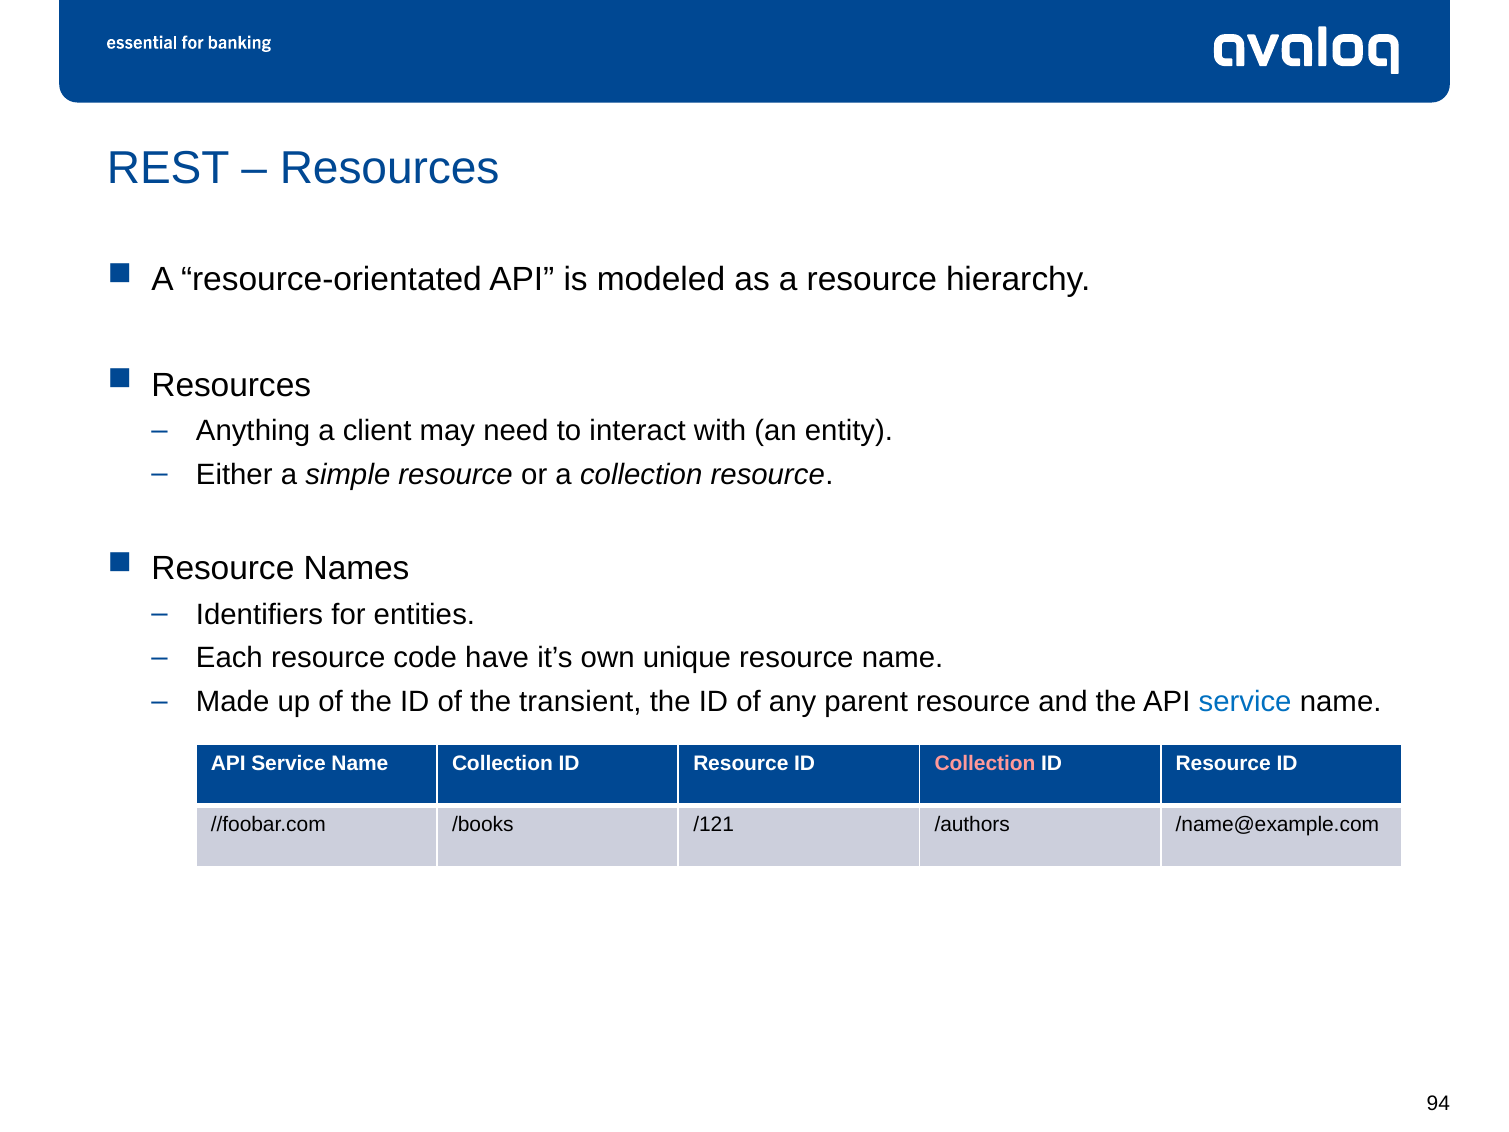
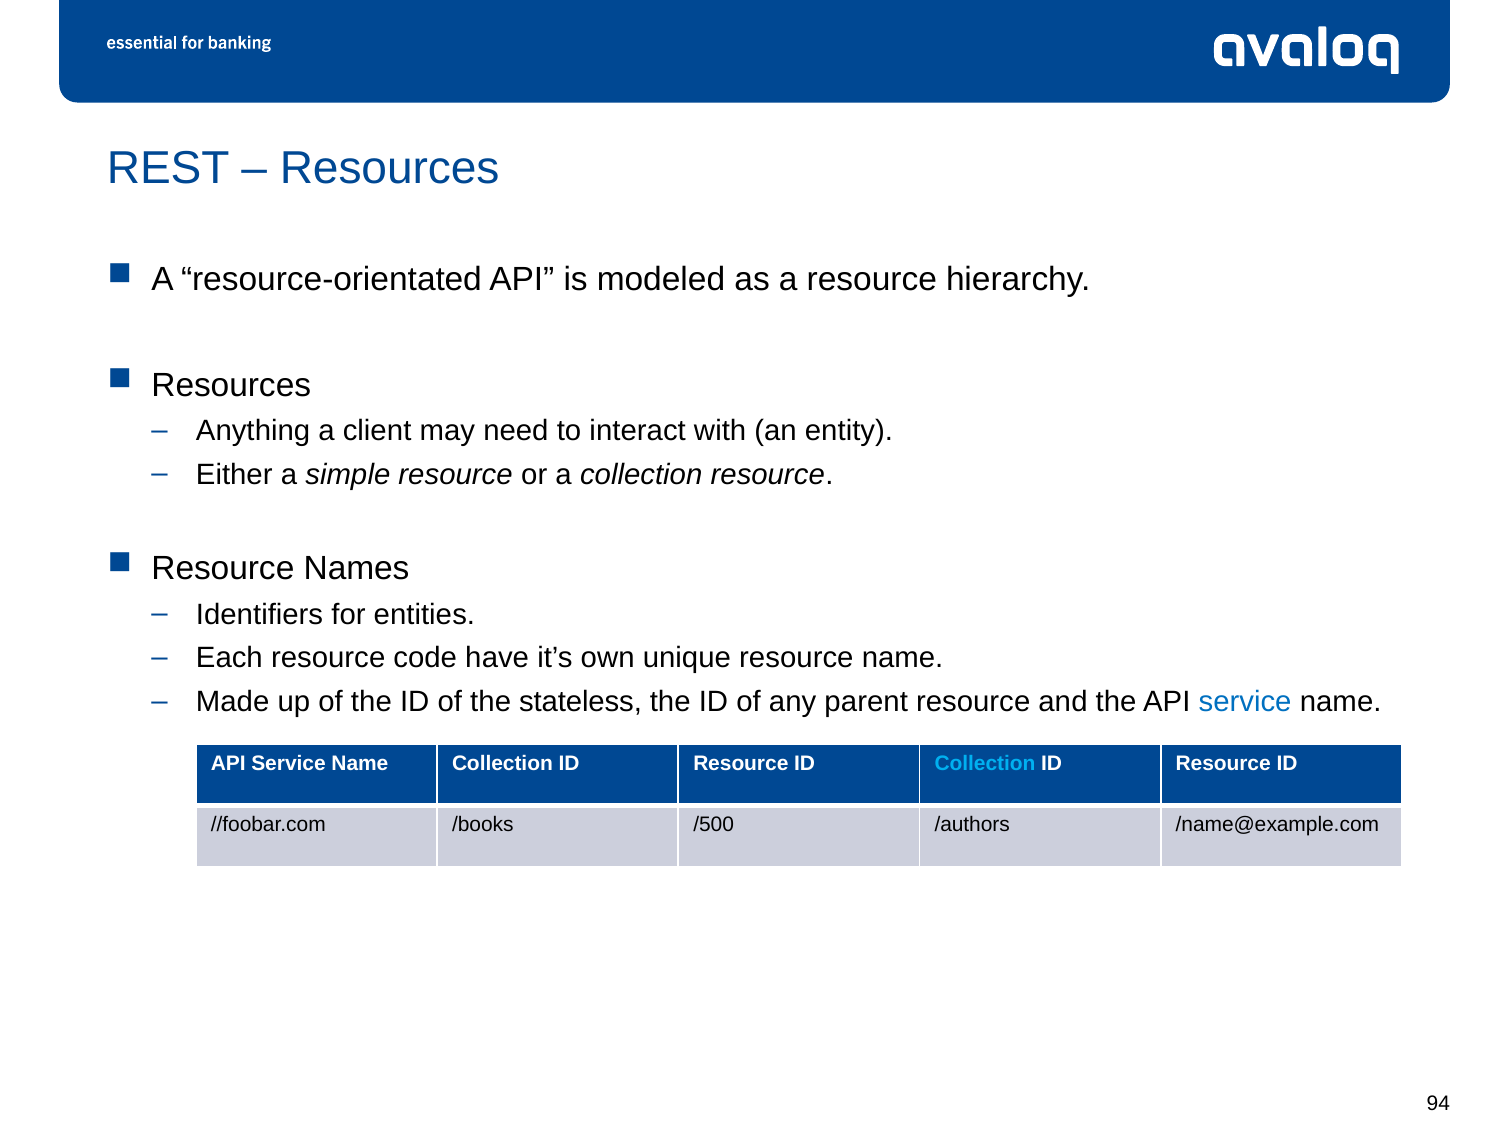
transient: transient -> stateless (581, 702)
Collection colour: pink -> light blue (985, 764)
/121: /121 -> /500 (714, 825)
